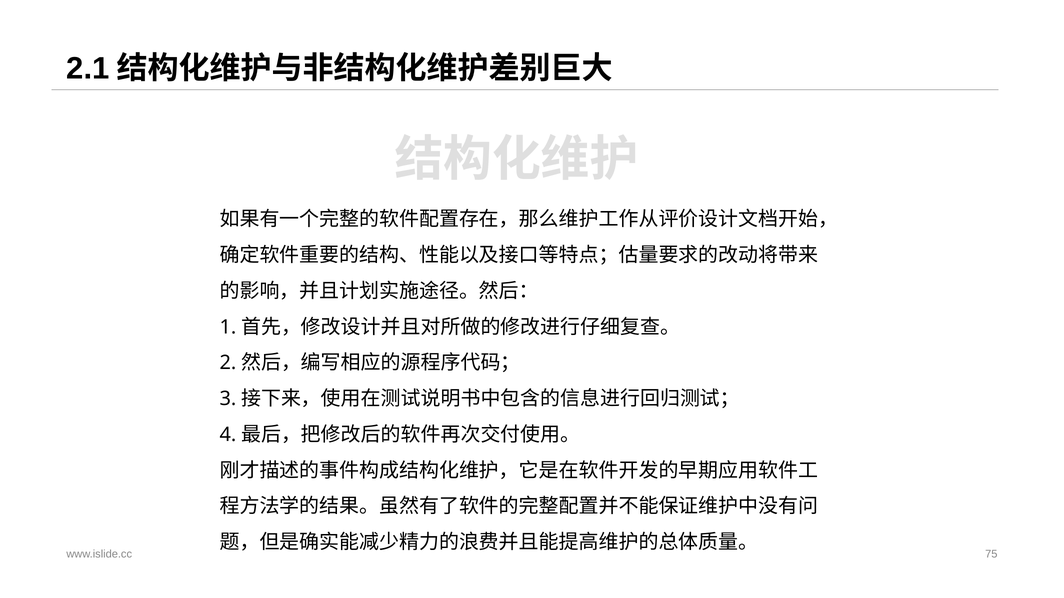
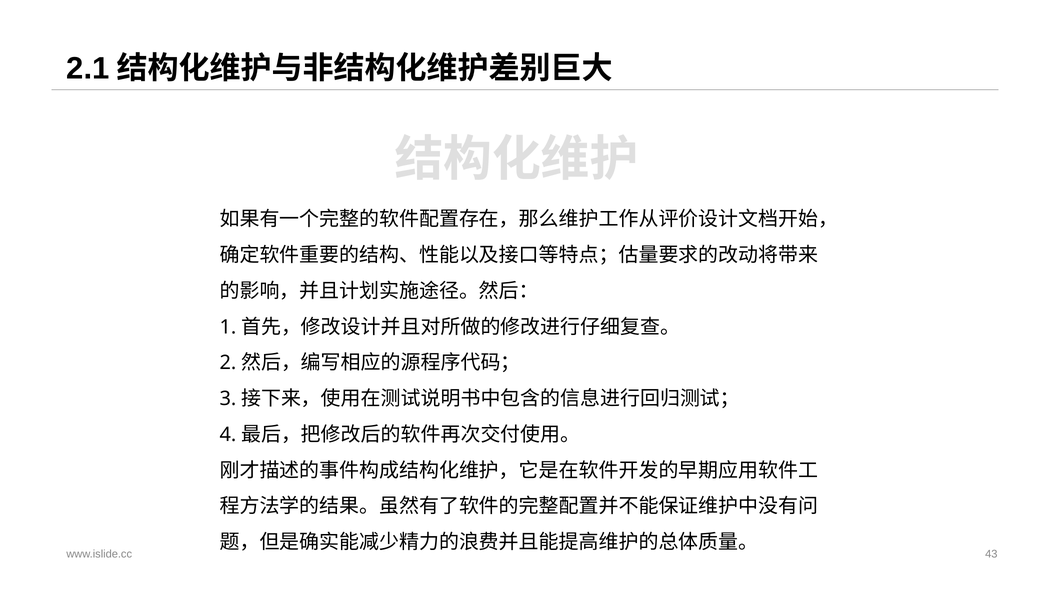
75: 75 -> 43 (991, 554)
